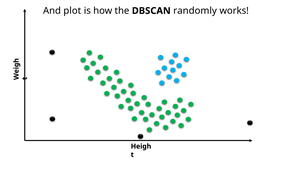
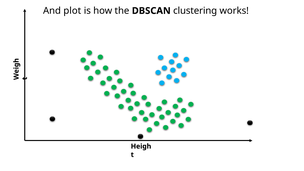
randomly: randomly -> clustering (195, 11)
